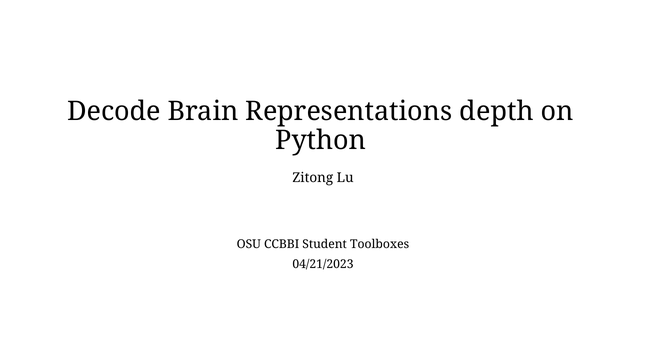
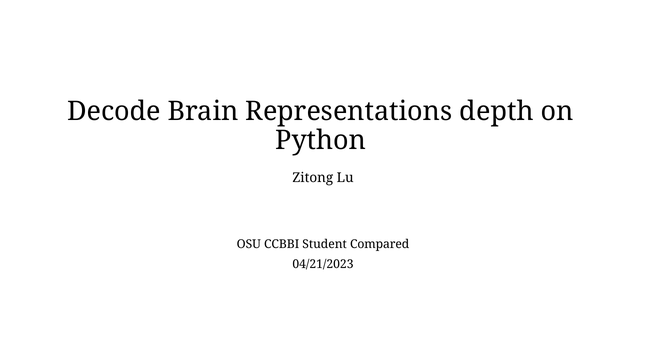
Toolboxes: Toolboxes -> Compared (380, 245)
